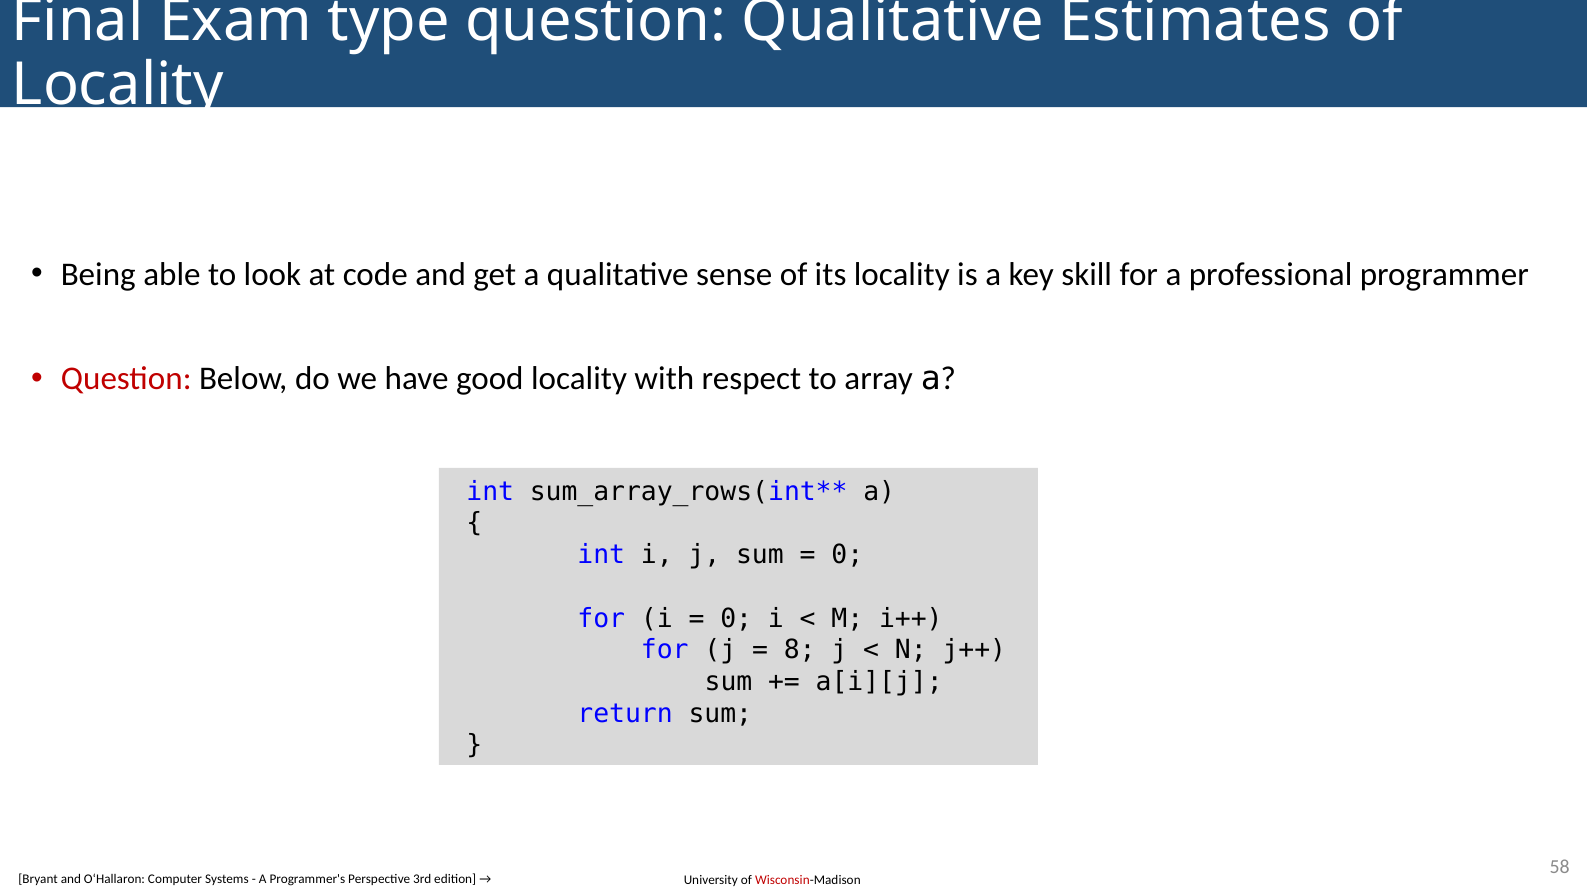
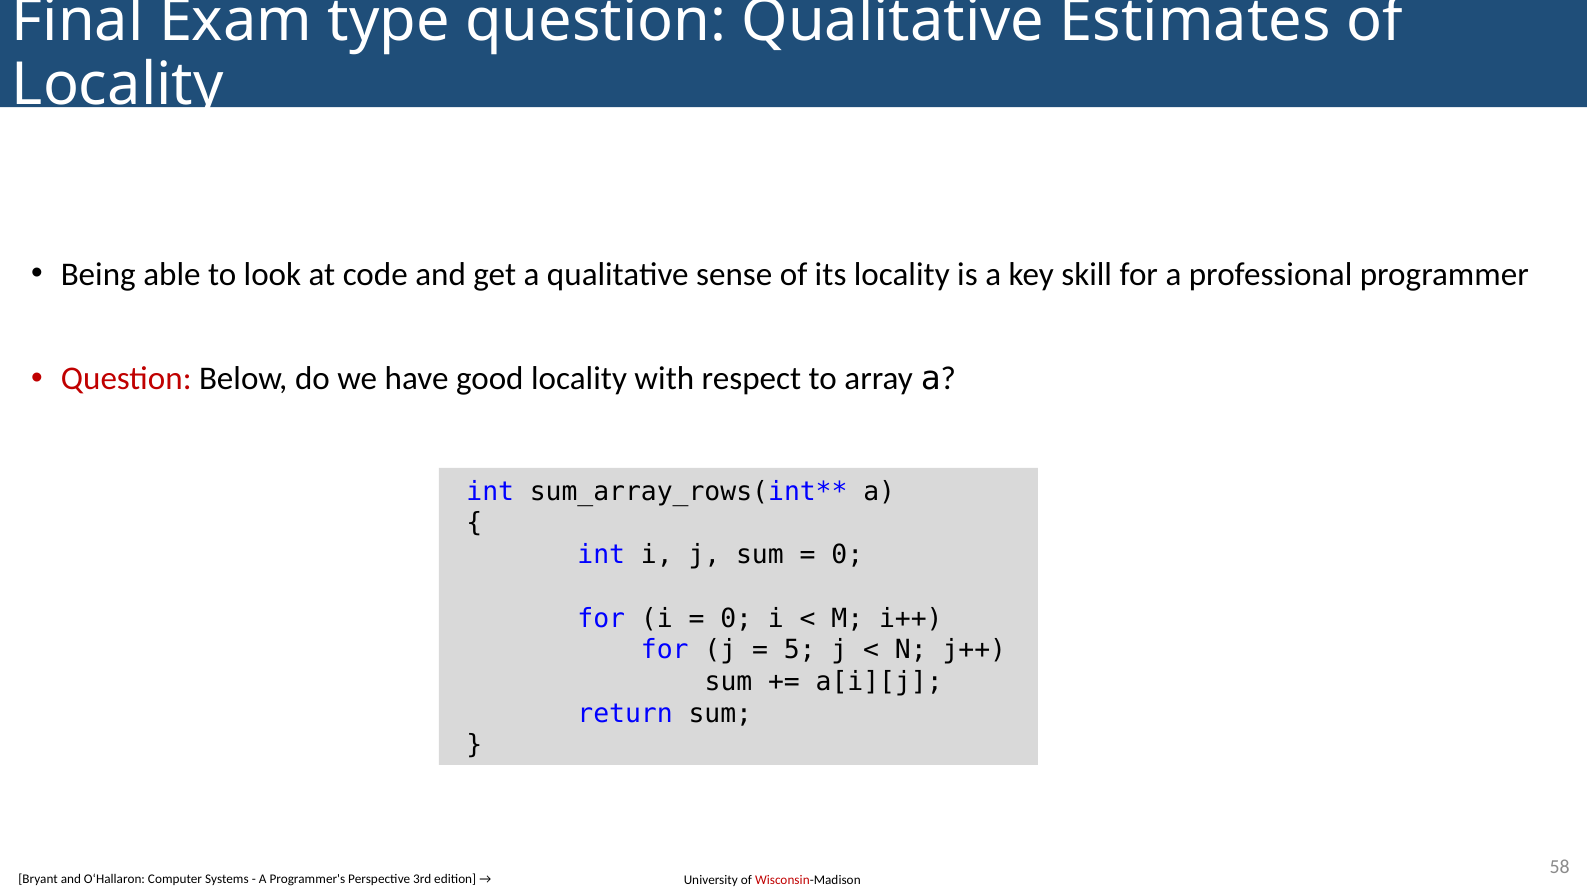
8: 8 -> 5 (800, 651)
